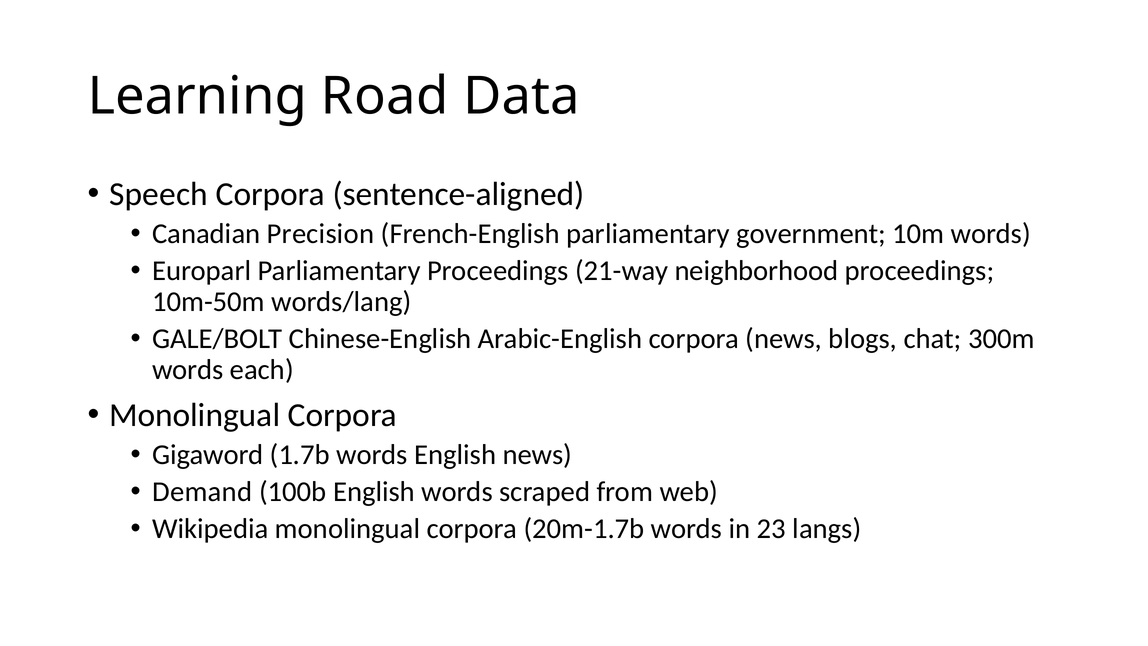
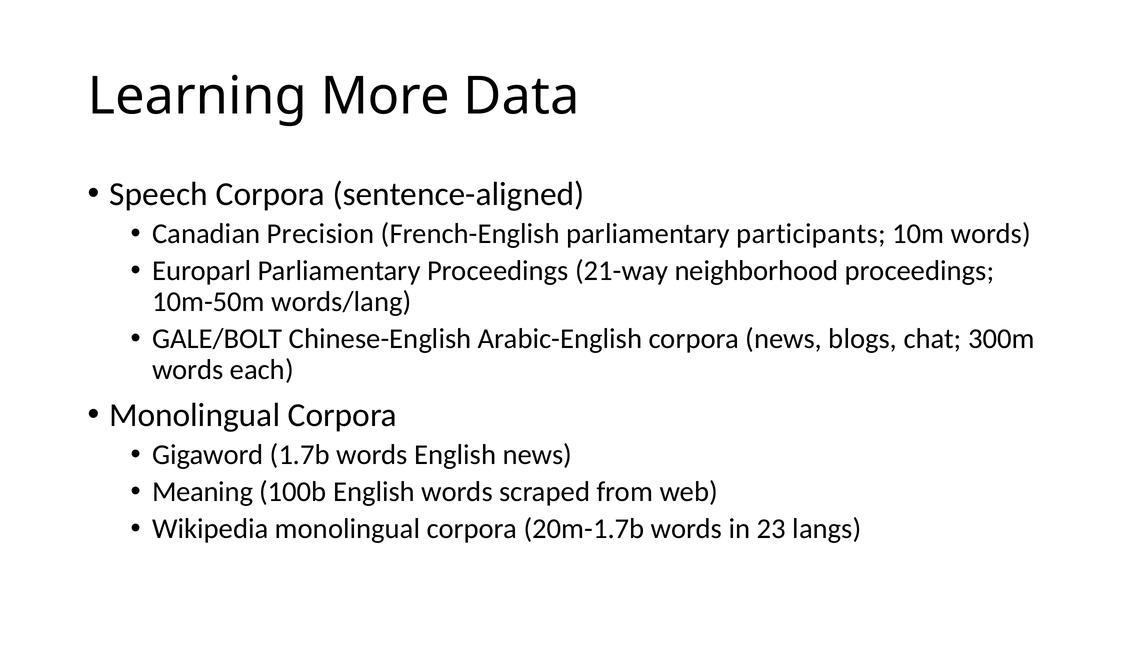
Road: Road -> More (385, 96)
government: government -> participants (811, 234)
Demand: Demand -> Meaning (203, 492)
